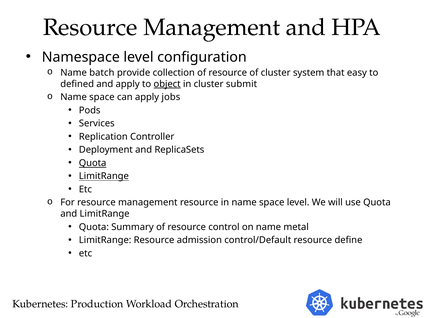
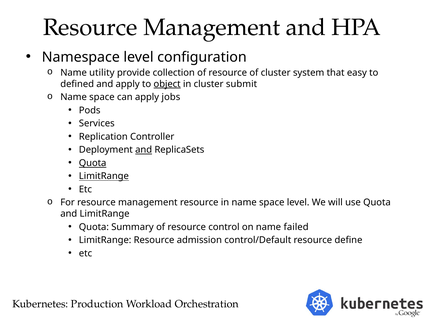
batch: batch -> utility (102, 73)
and underline: none -> present (144, 150)
metal: metal -> failed (296, 227)
